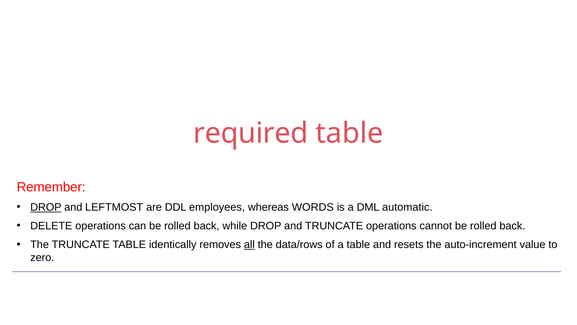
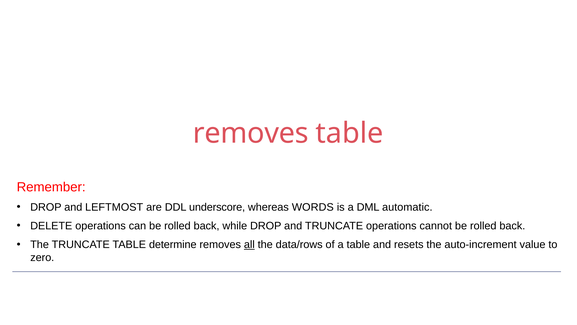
required: required -> removes (251, 133)
DROP underline: present -> none (46, 207)
employees: employees -> underscore (217, 207)
identically: identically -> determine (173, 244)
